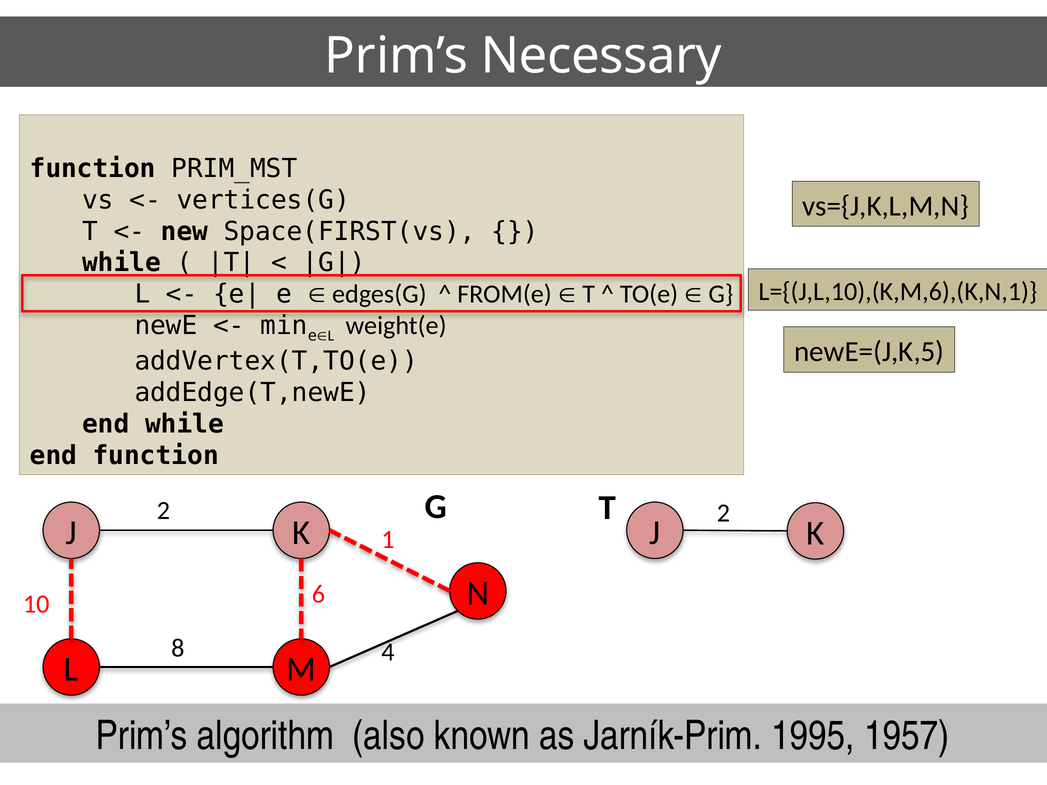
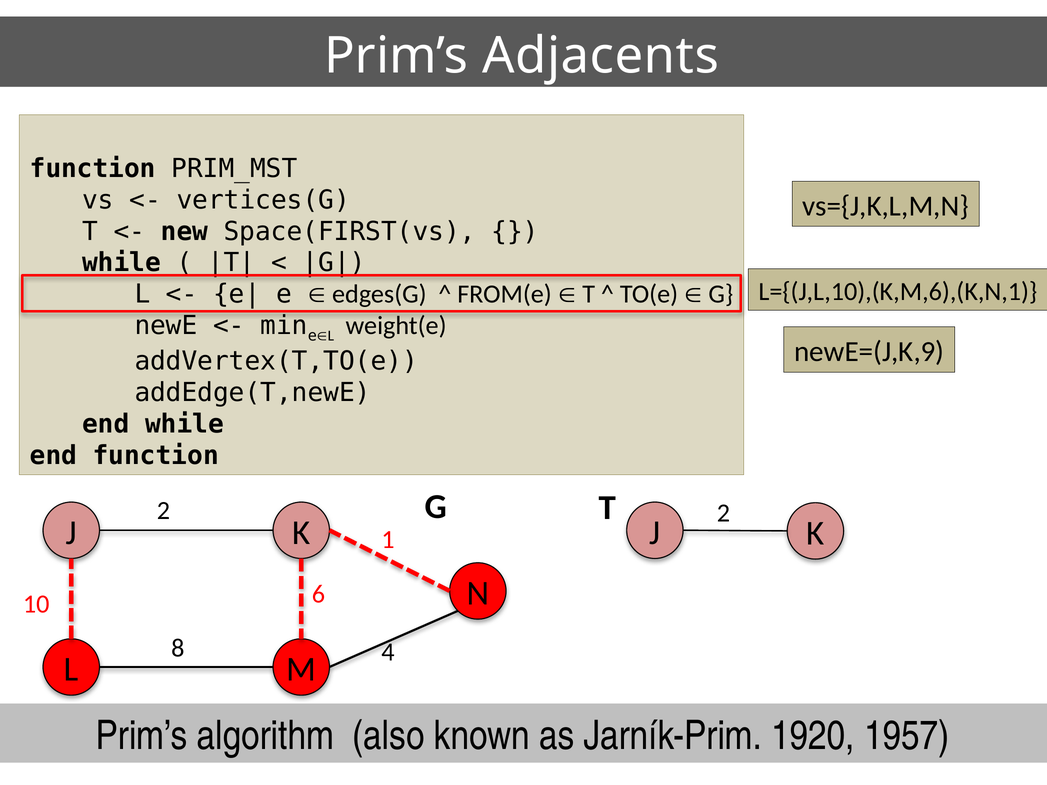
Necessary: Necessary -> Adjacents (601, 56)
newE=(J,K,5: newE=(J,K,5 -> newE=(J,K,9 (869, 352)
1995: 1995 -> 1920 (813, 736)
